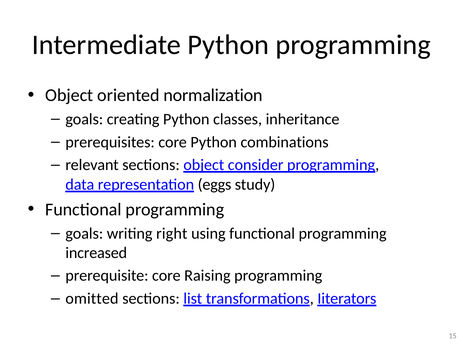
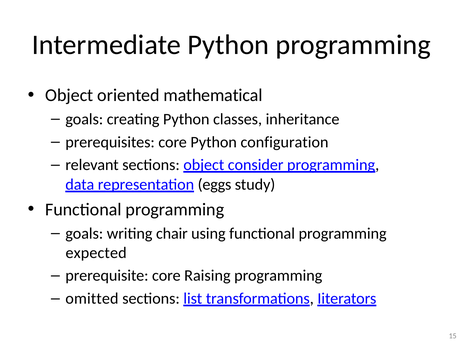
normalization: normalization -> mathematical (213, 95)
combinations: combinations -> configuration (284, 142)
right: right -> chair (172, 234)
increased: increased -> expected (96, 253)
